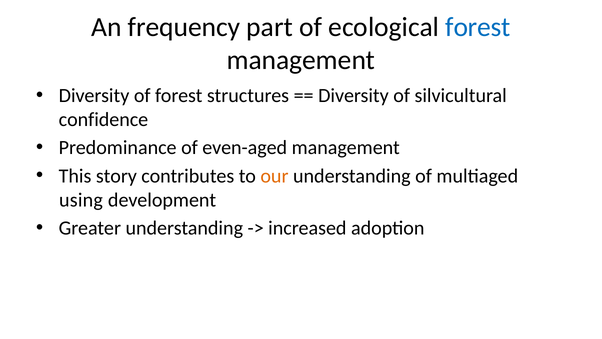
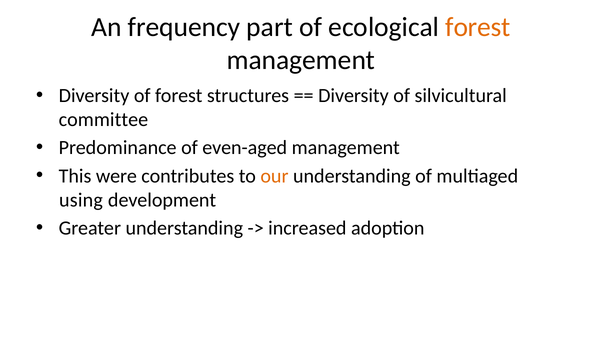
forest colour: blue -> orange (478, 27)
confidence: confidence -> committee (103, 120)
story: story -> were (116, 176)
